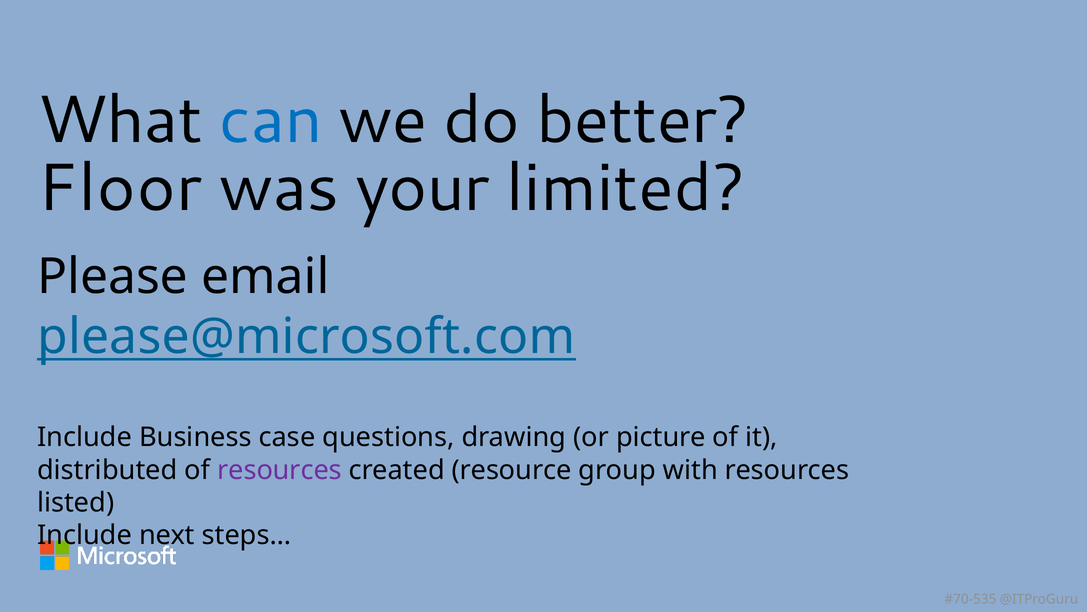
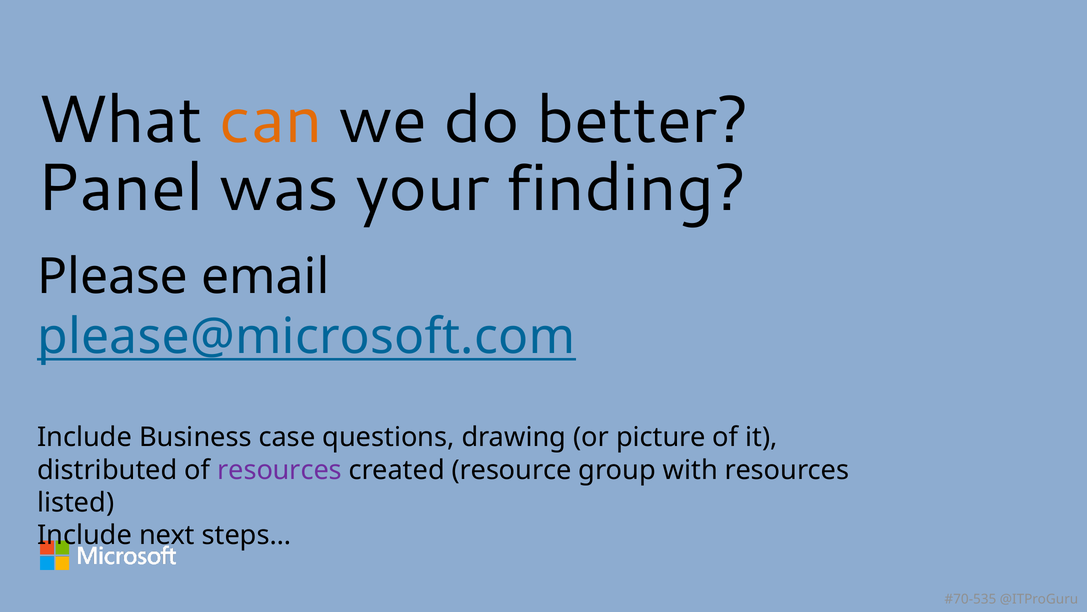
can colour: blue -> orange (271, 120)
Floor: Floor -> Panel (120, 188)
limited: limited -> finding (626, 188)
